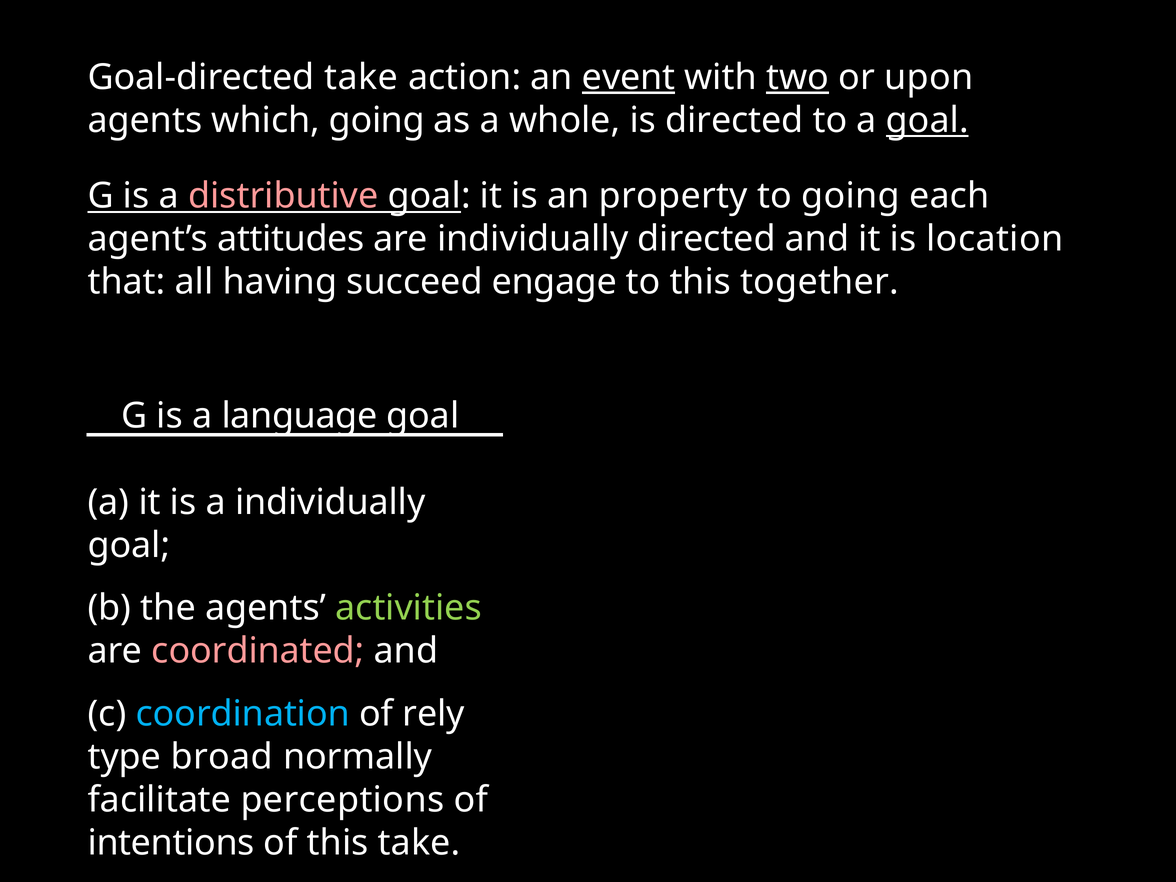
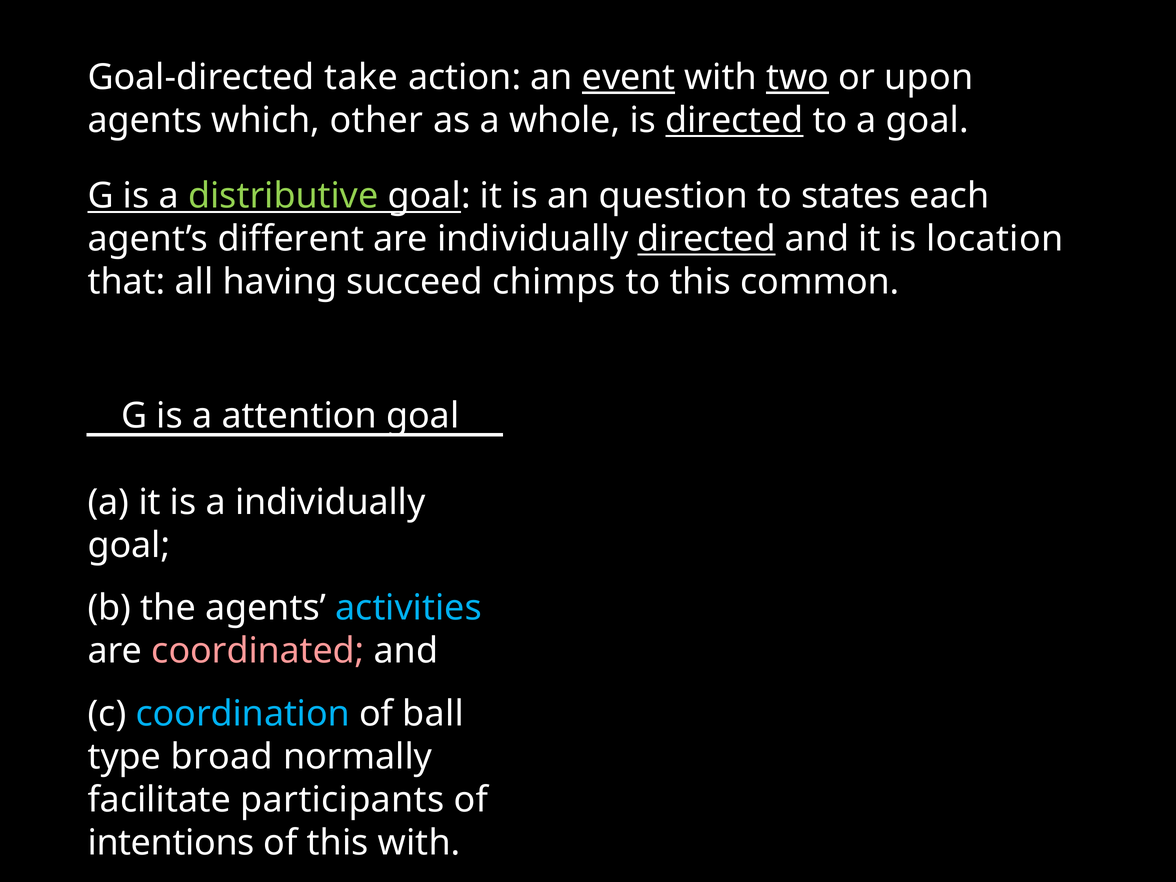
which going: going -> other (377, 120)
directed underline: none -> present (734, 120)
goal underline: present -> none (927, 120)
distributive colour: pink -> light green (283, 196)
property: property -> question (673, 196)
to going: going -> states (851, 196)
attitudes: attitudes -> different (291, 239)
directed underline: none -> present (707, 239)
engage: engage -> chimps (554, 282)
together: together -> common (820, 282)
language: language -> attention (299, 416)
activities colour: light green -> light blue (409, 608)
rely: rely -> ball (433, 714)
perceptions: perceptions -> participants (342, 800)
this take: take -> with (419, 843)
